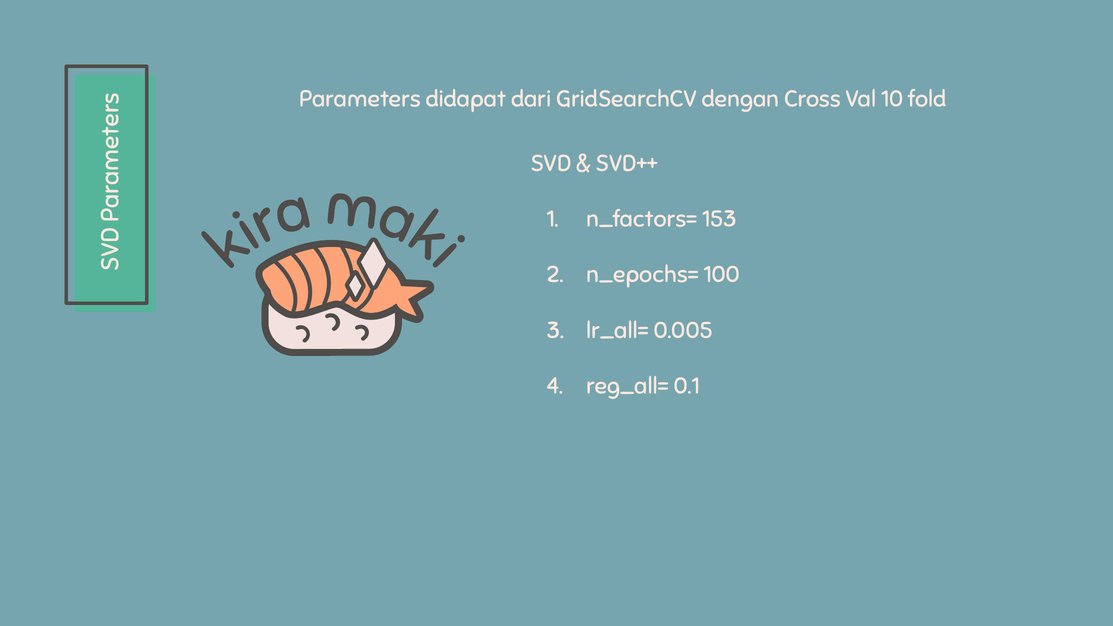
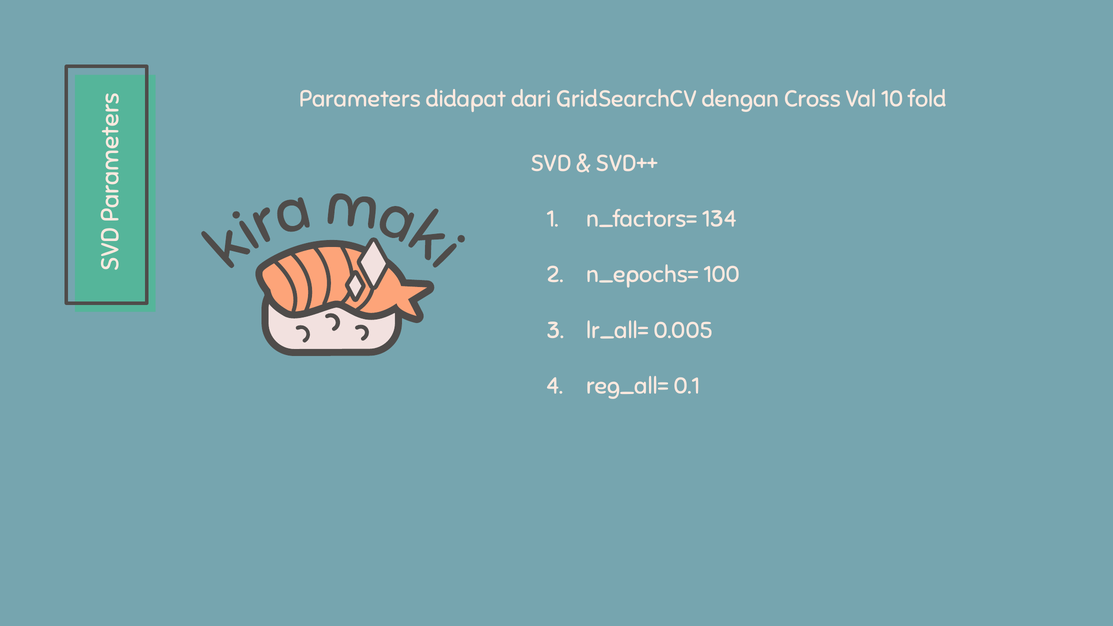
153: 153 -> 134 (720, 219)
